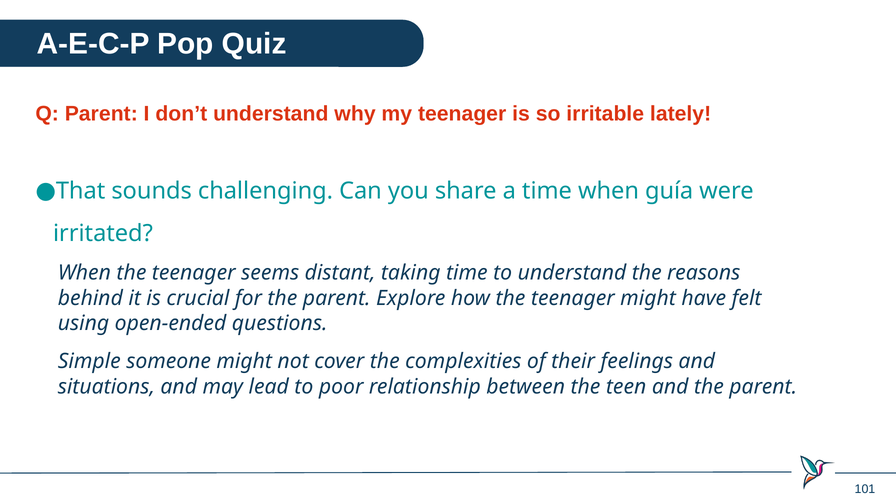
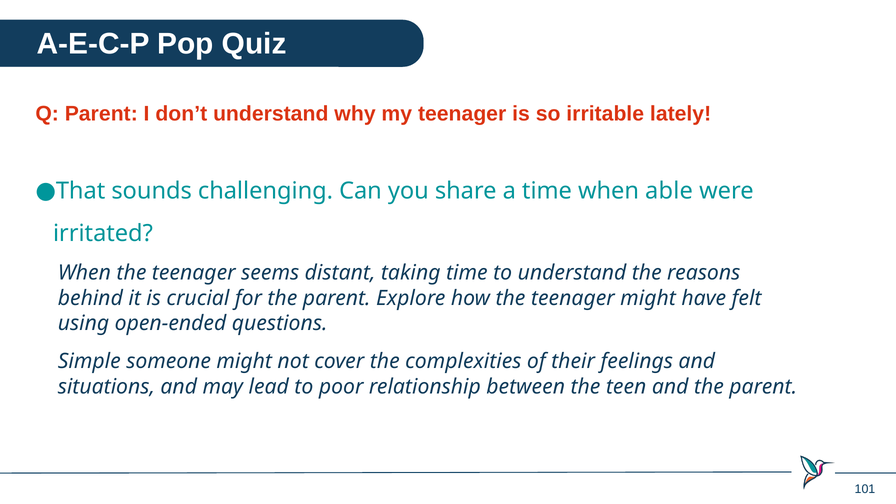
guía: guía -> able (669, 191)
